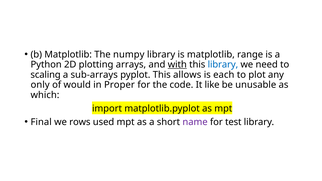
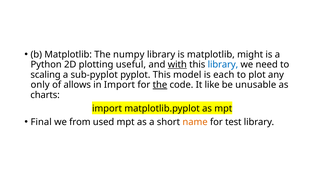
range: range -> might (250, 54)
arrays: arrays -> useful (131, 65)
sub-arrays: sub-arrays -> sub-pyplot (94, 75)
allows: allows -> model (187, 75)
would: would -> allows (77, 85)
in Proper: Proper -> Import (119, 85)
the underline: none -> present (160, 85)
which: which -> charts (45, 95)
rows: rows -> from (80, 122)
name colour: purple -> orange (195, 122)
